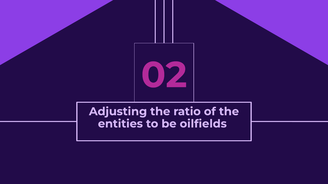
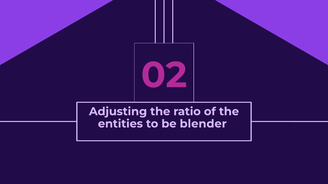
oilfields: oilfields -> blender (203, 124)
